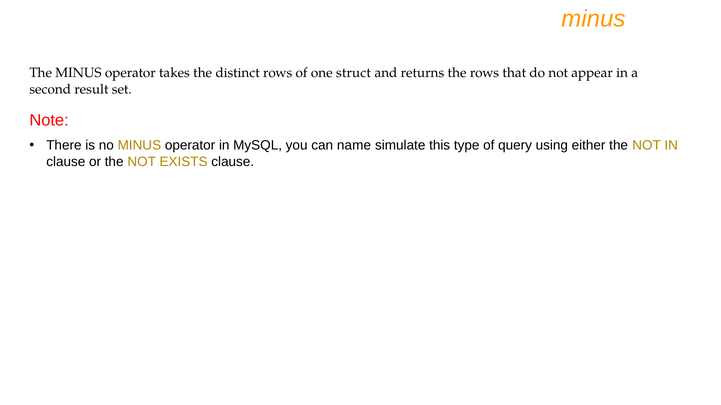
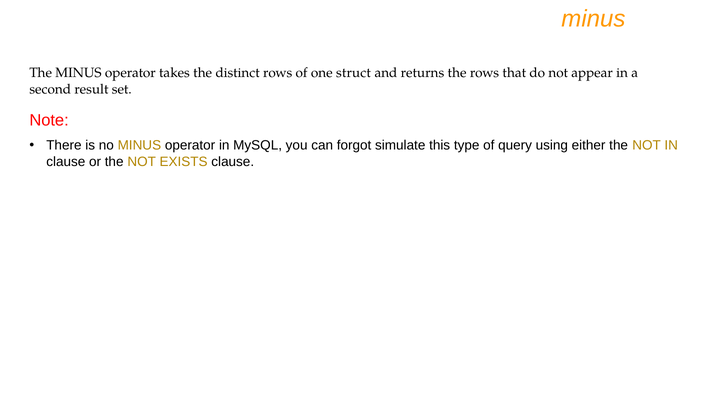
name: name -> forgot (354, 146)
